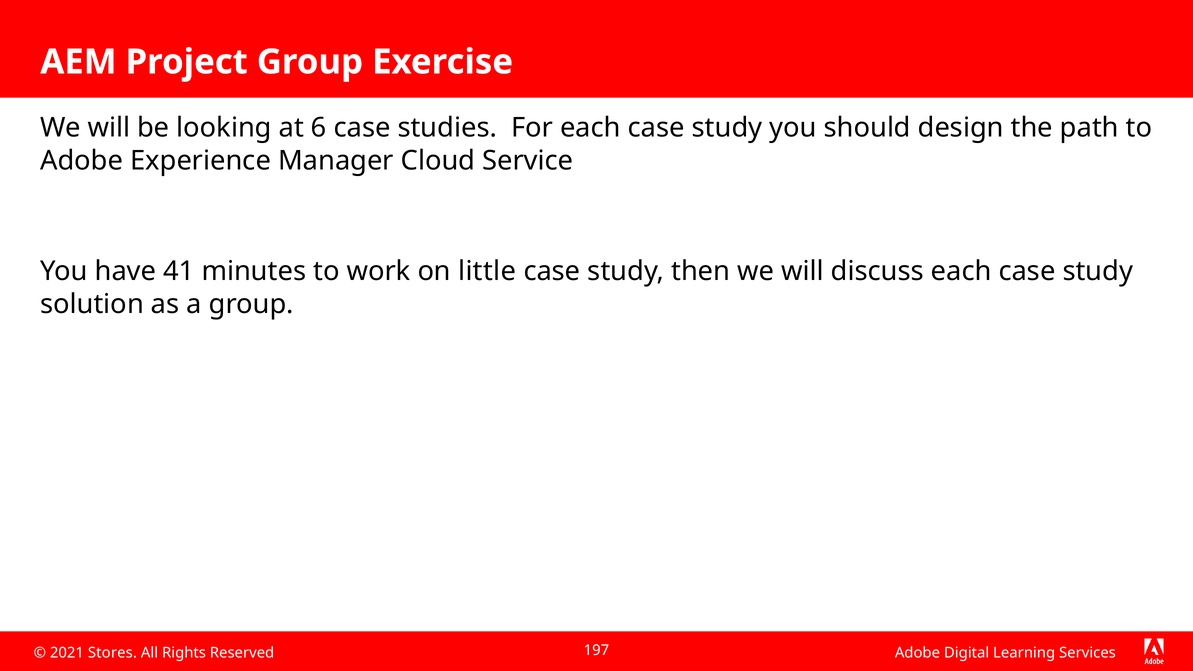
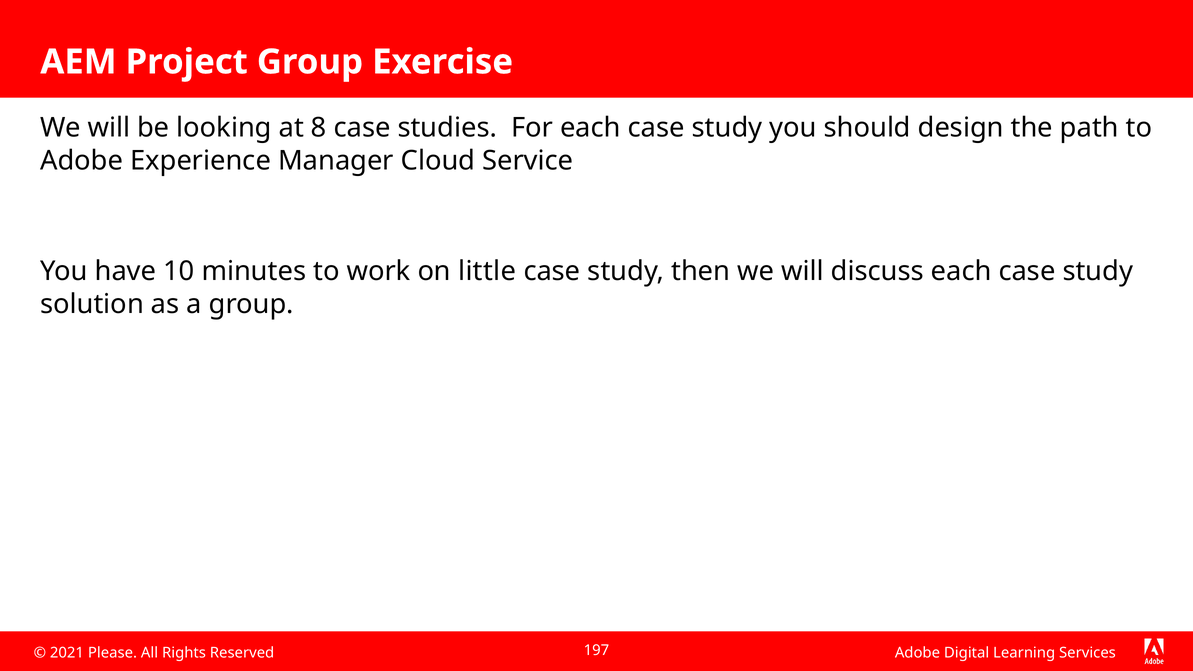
6: 6 -> 8 (319, 128)
41: 41 -> 10 (179, 271)
Stores: Stores -> Please (112, 653)
